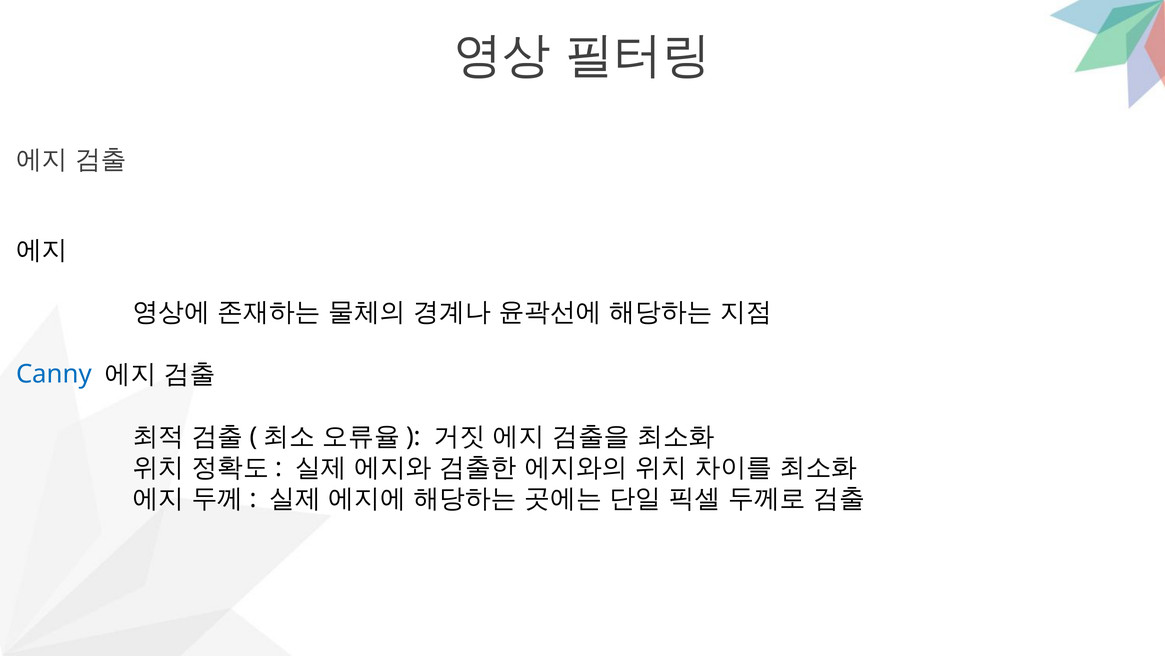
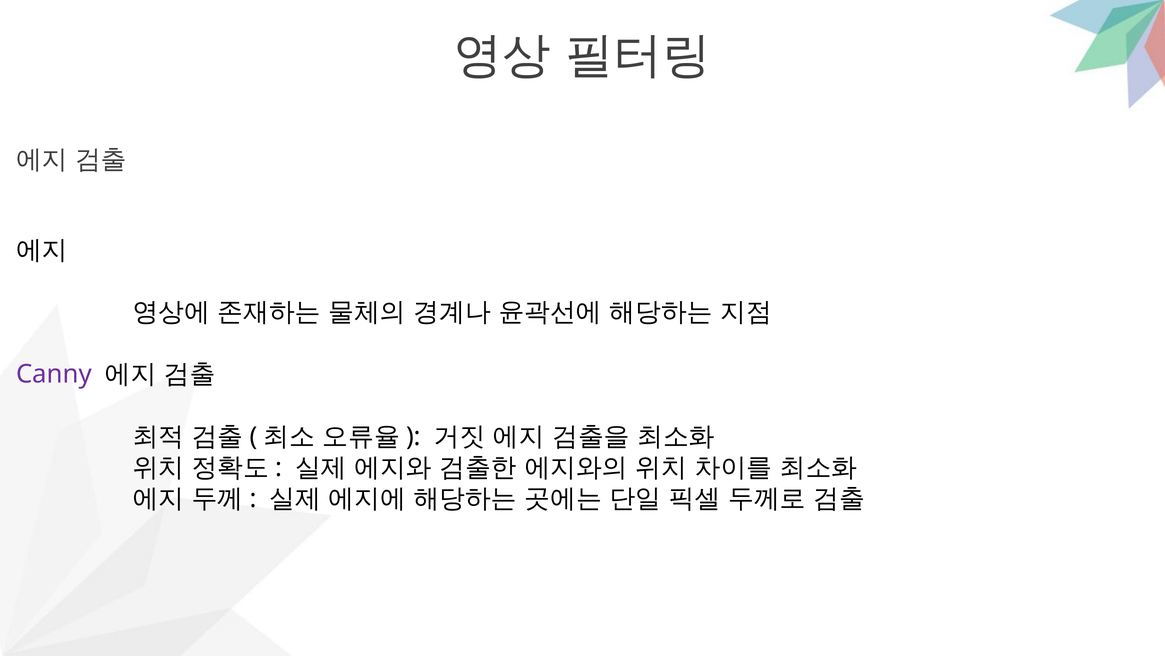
Canny colour: blue -> purple (54, 374)
